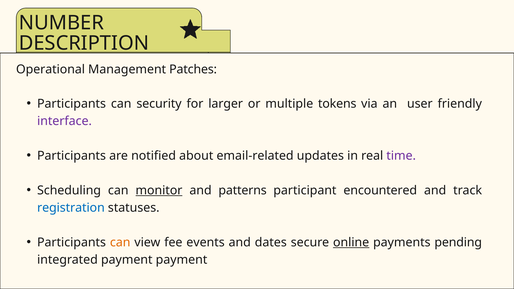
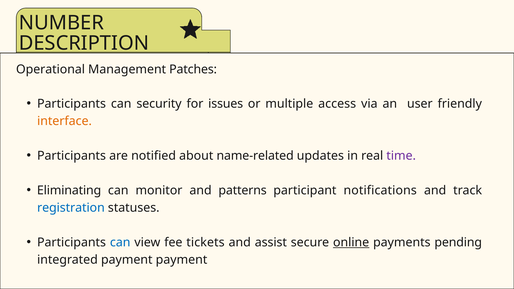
larger: larger -> issues (226, 104)
tokens: tokens -> access (337, 104)
interface colour: purple -> orange (64, 121)
email-related: email-related -> name-related (255, 156)
Scheduling: Scheduling -> Eliminating (69, 191)
monitor underline: present -> none (159, 191)
encountered: encountered -> notifications (380, 191)
can colour: orange -> blue (120, 243)
events: events -> tickets (205, 243)
dates: dates -> assist (271, 243)
